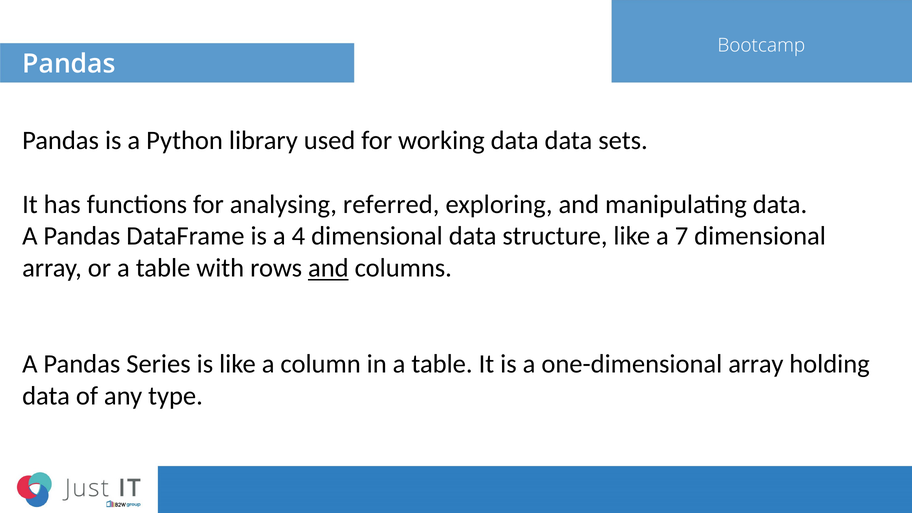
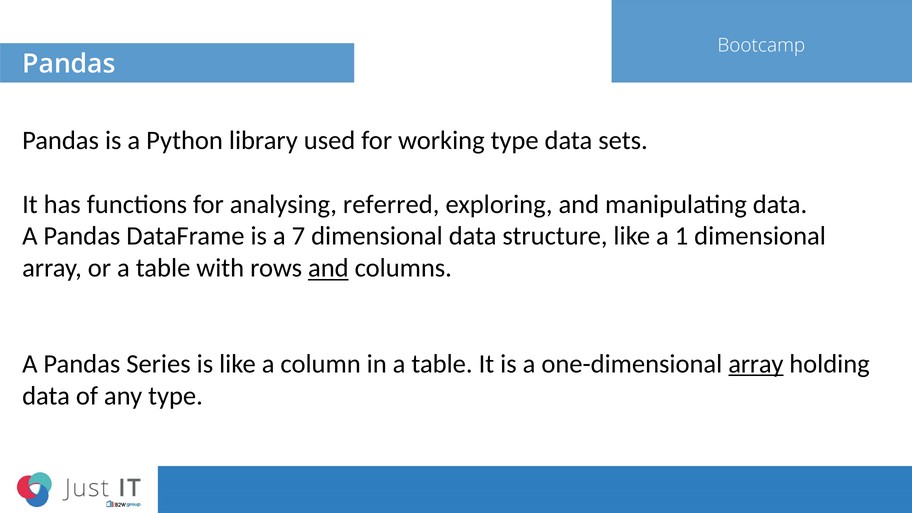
working data: data -> type (515, 140)
4: 4 -> 7 (298, 236)
7: 7 -> 1 (682, 236)
array underline: none -> present (756, 364)
